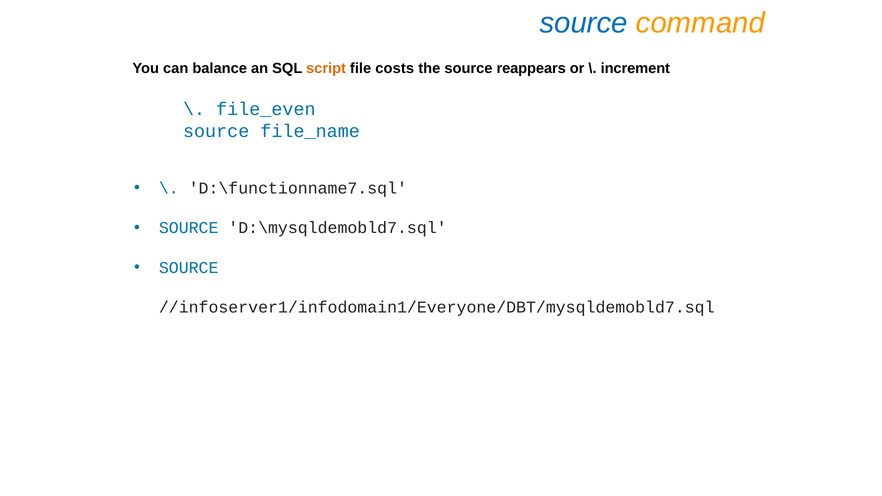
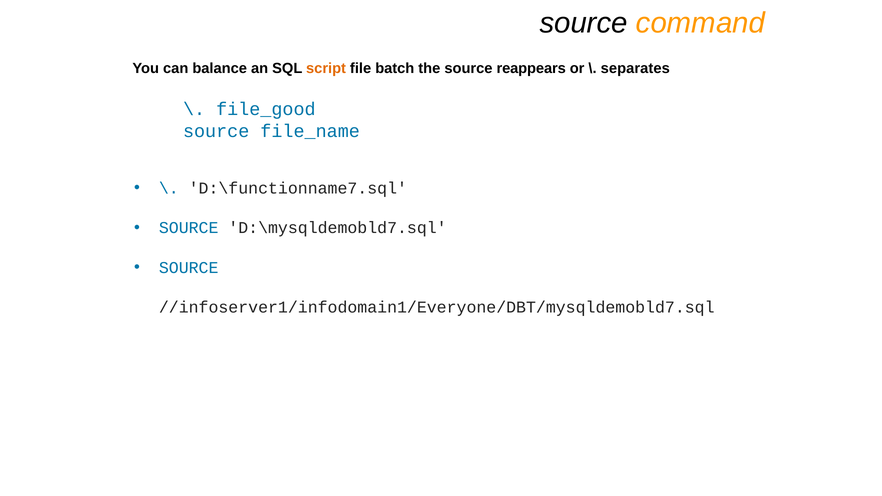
source colour: blue -> black (584, 23)
costs: costs -> batch (395, 68)
increment: increment -> separates (635, 68)
file_even: file_even -> file_good (266, 109)
